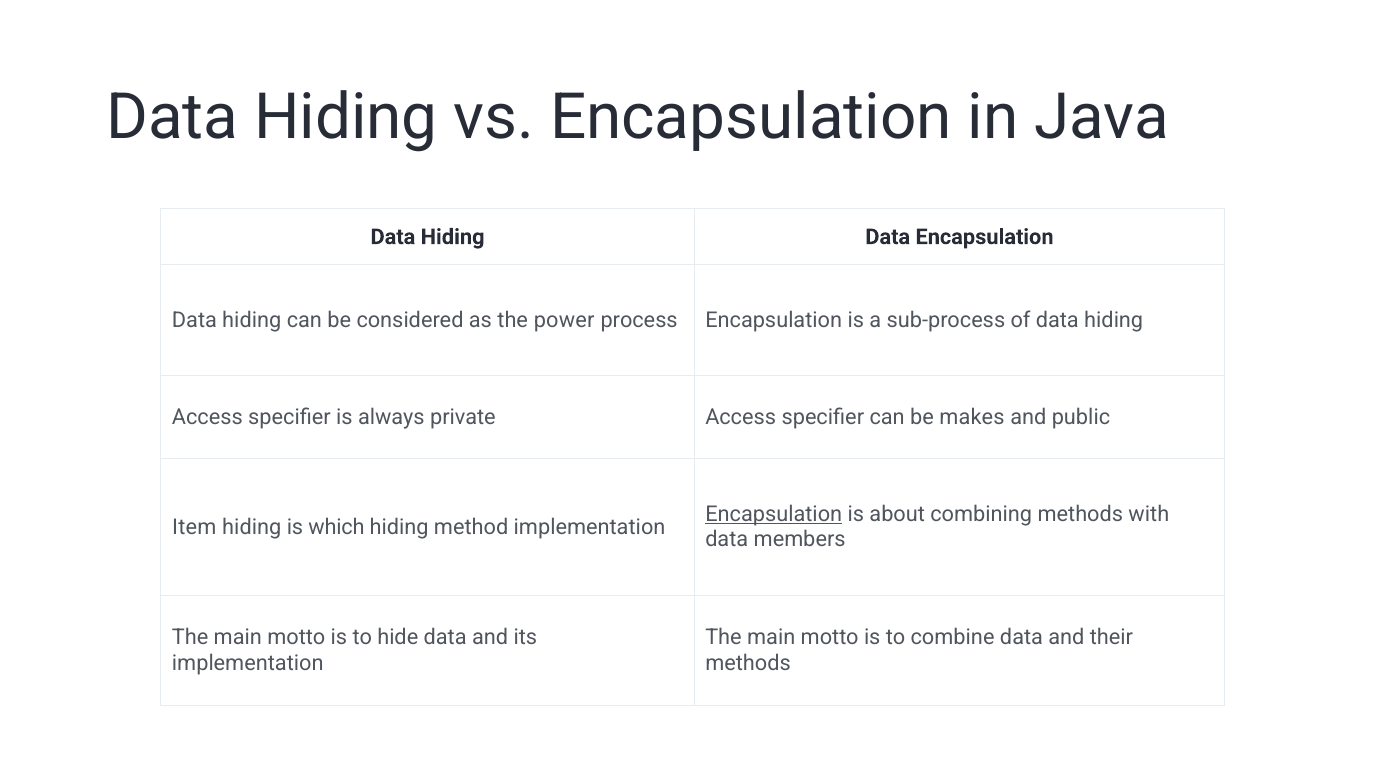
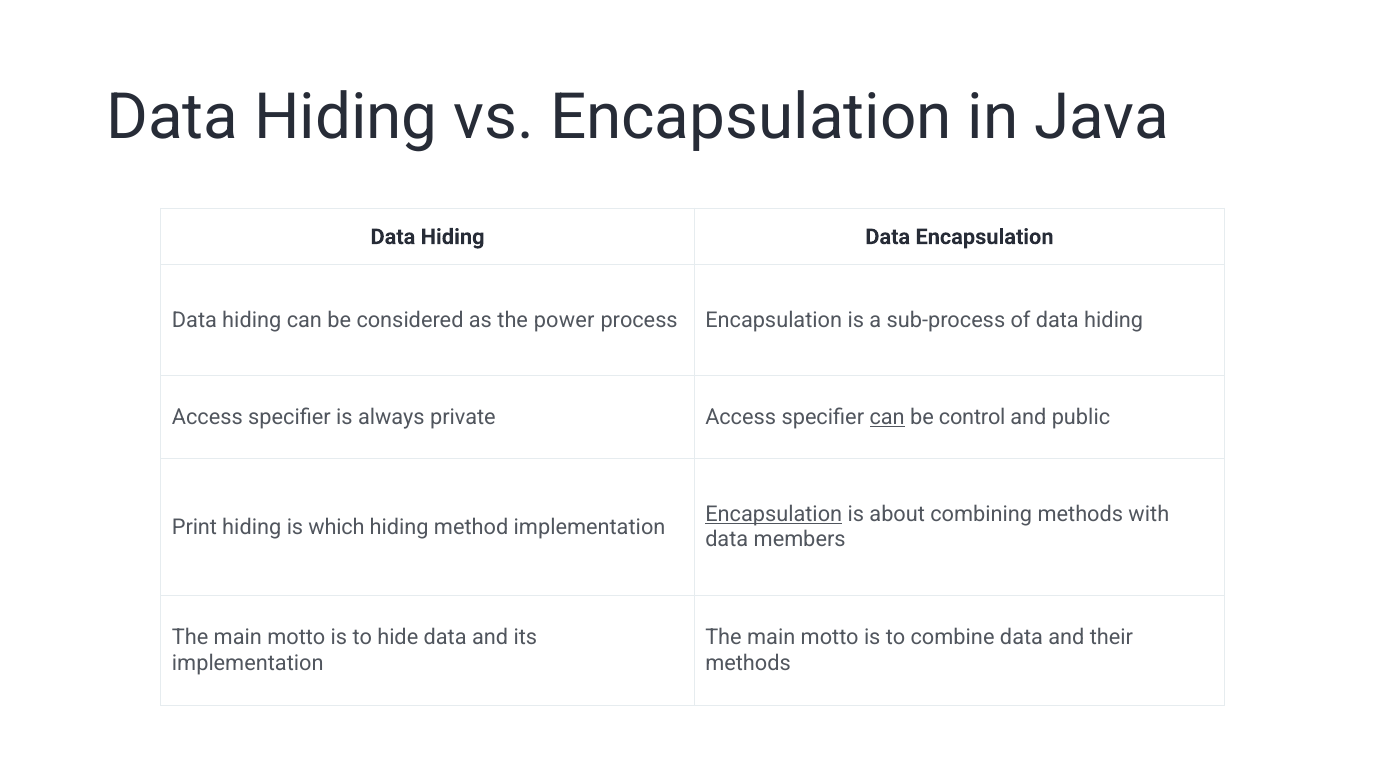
can underline: none -> present (887, 417)
makes: makes -> control (972, 417)
Item: Item -> Print (194, 527)
